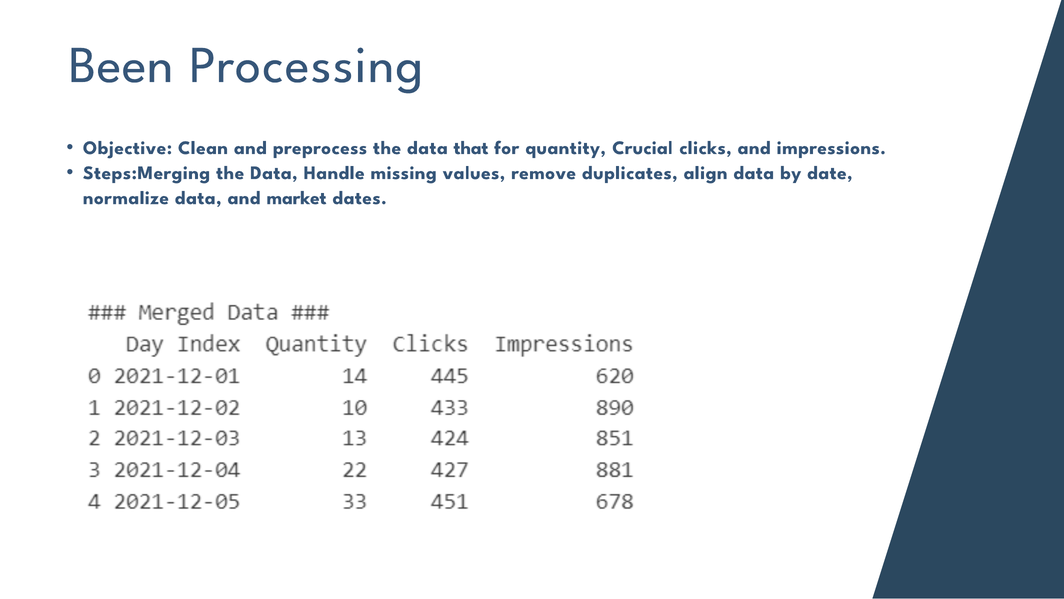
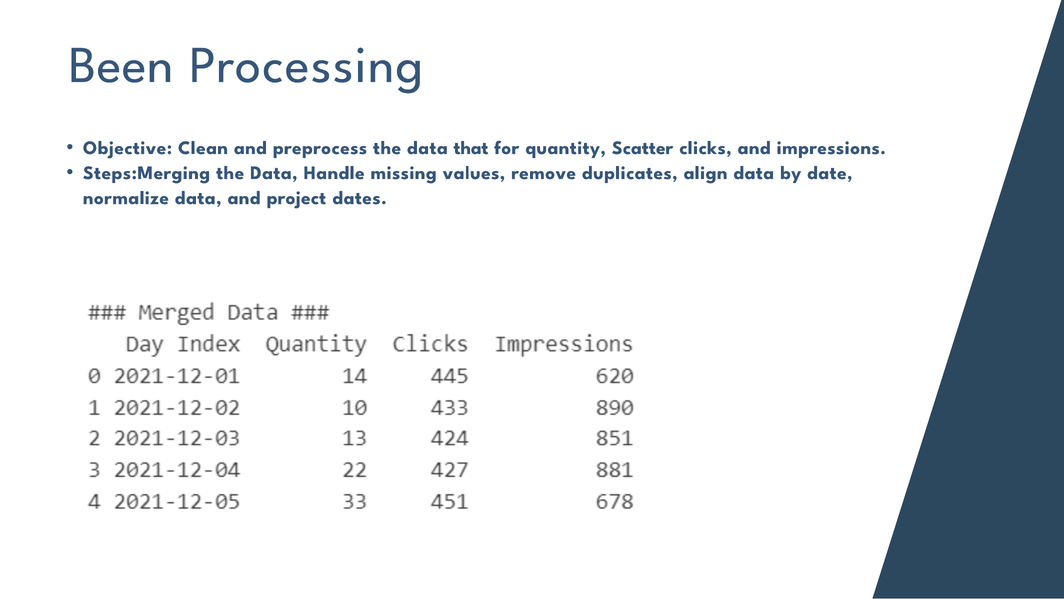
Crucial: Crucial -> Scatter (643, 148)
market: market -> project (296, 198)
